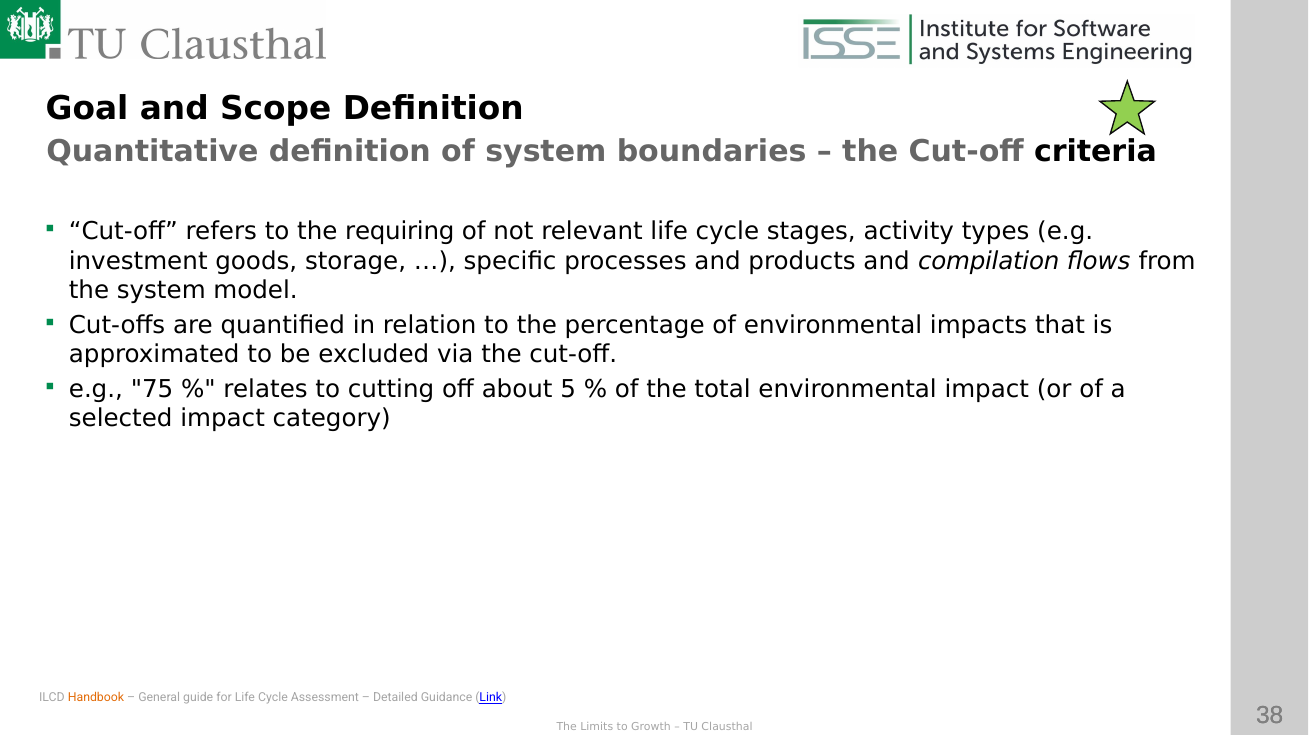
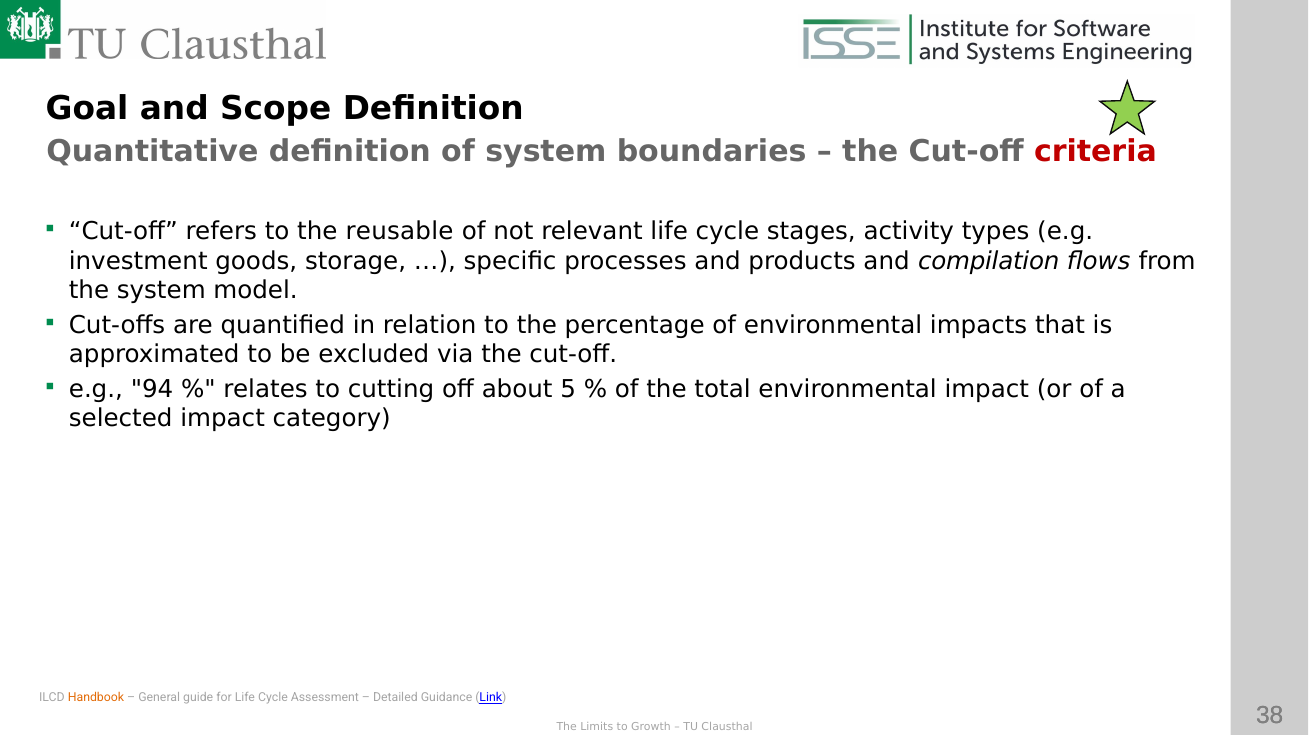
criteria colour: black -> red (1095, 151)
requiring: requiring -> reusable (400, 232)
75: 75 -> 94 (152, 389)
